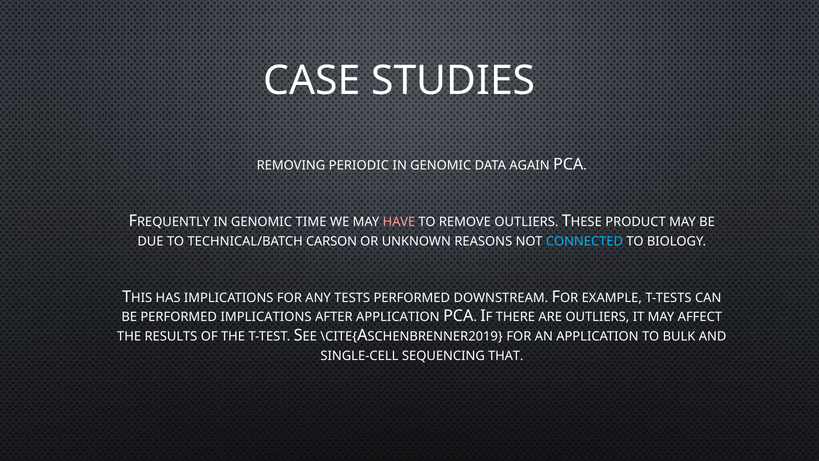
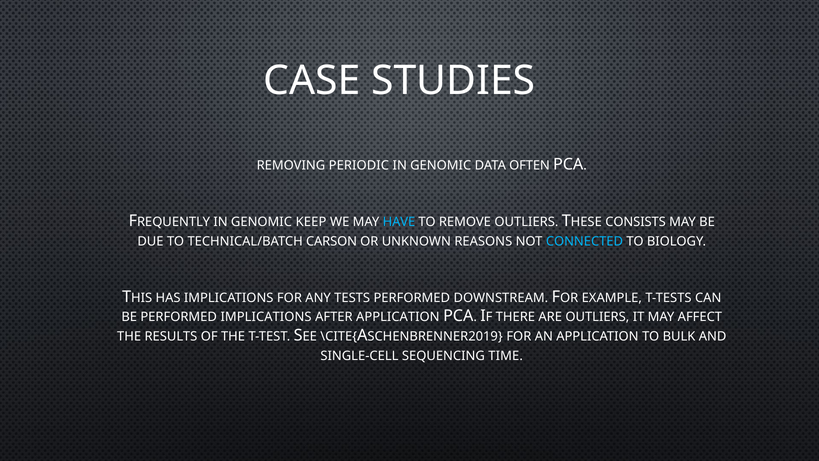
AGAIN: AGAIN -> OFTEN (530, 166)
TIME: TIME -> KEEP (311, 222)
HAVE colour: pink -> light blue (399, 222)
PRODUCT: PRODUCT -> CONSISTS (636, 222)
THAT: THAT -> TIME (506, 356)
